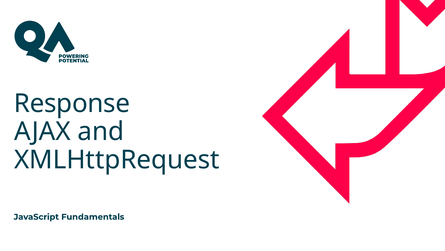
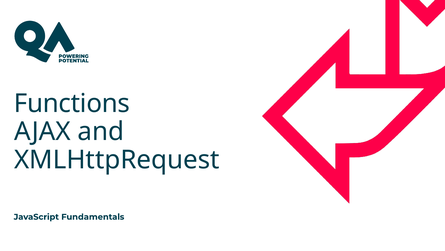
Response: Response -> Functions (72, 103)
